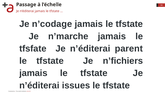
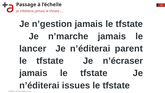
n’codage: n’codage -> n’gestion (52, 24)
tfsfate: tfsfate -> lancer (33, 48)
n’fichiers: n’fichiers -> n’écraser (123, 61)
